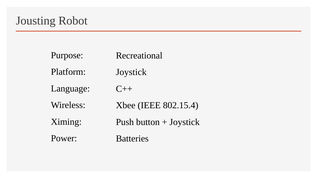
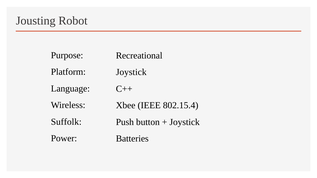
Ximing: Ximing -> Suffolk (66, 122)
